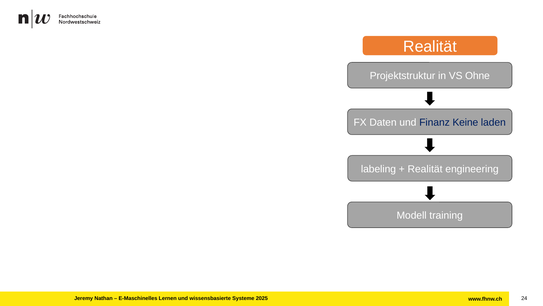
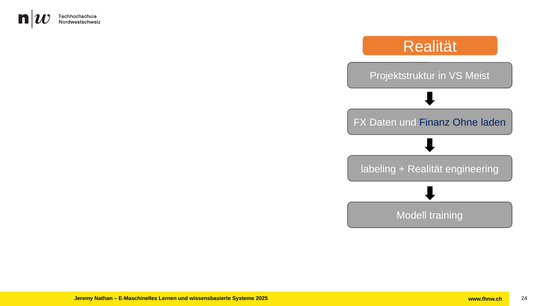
Ohne: Ohne -> Meist (477, 76)
Keine: Keine -> Ohne (465, 122)
